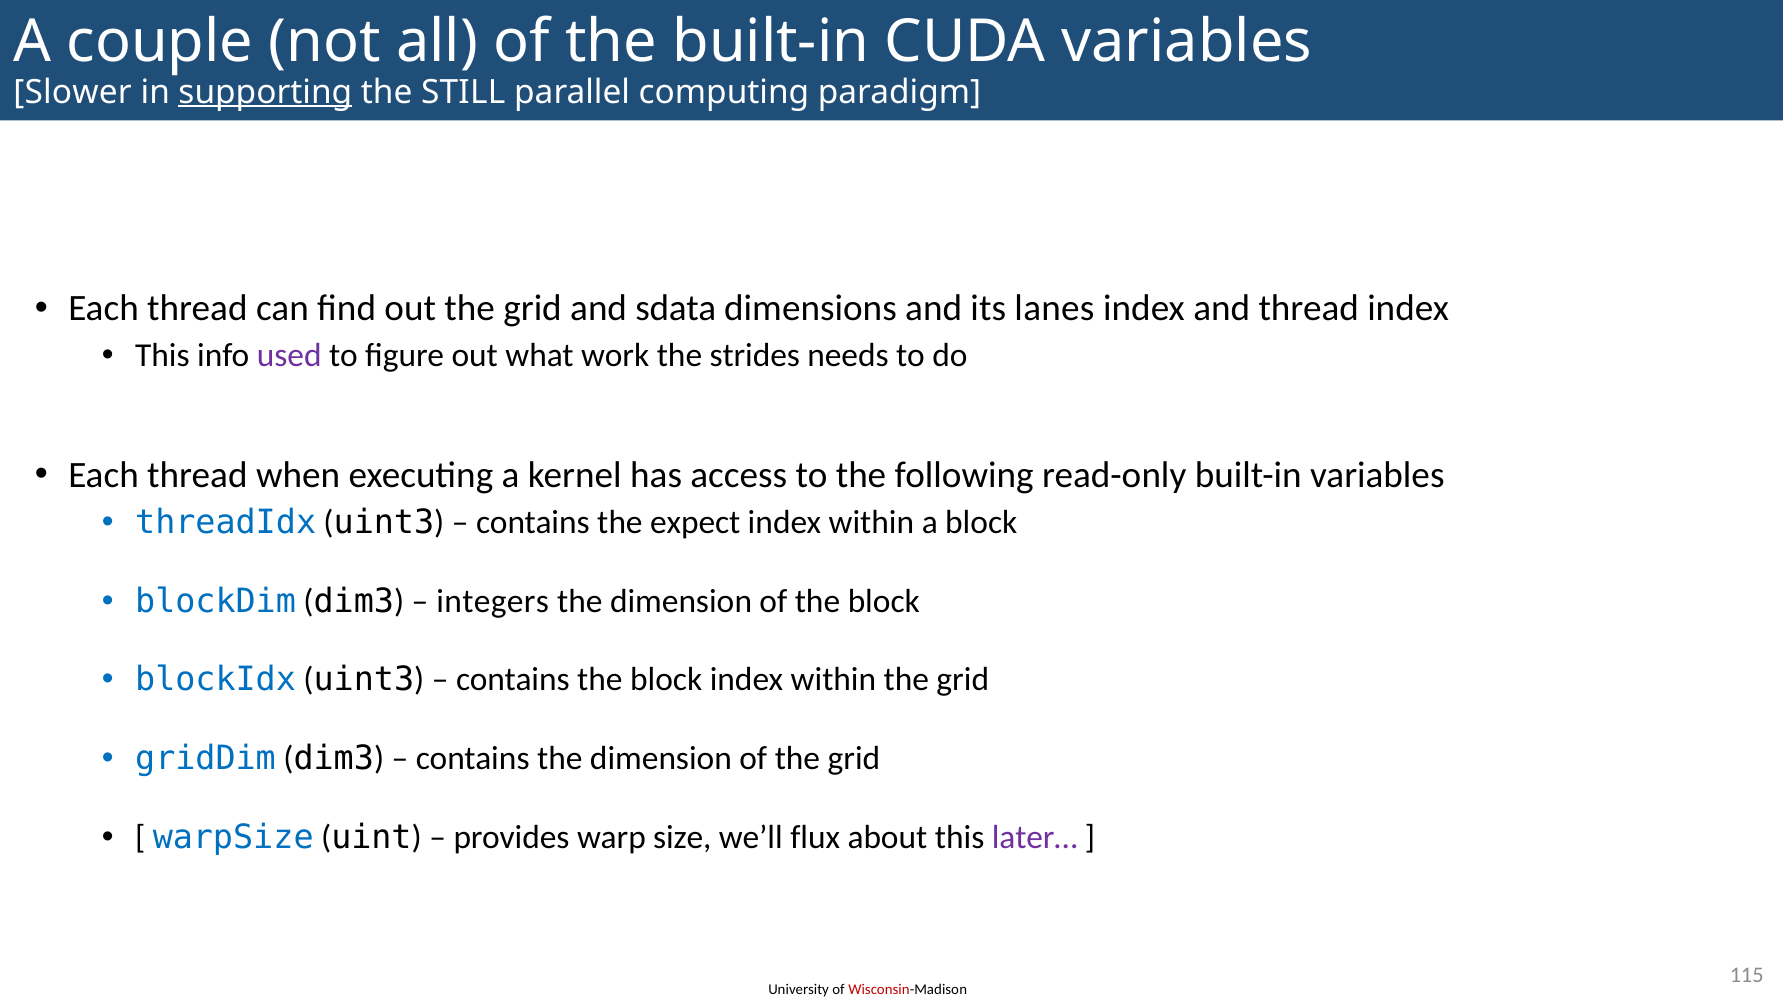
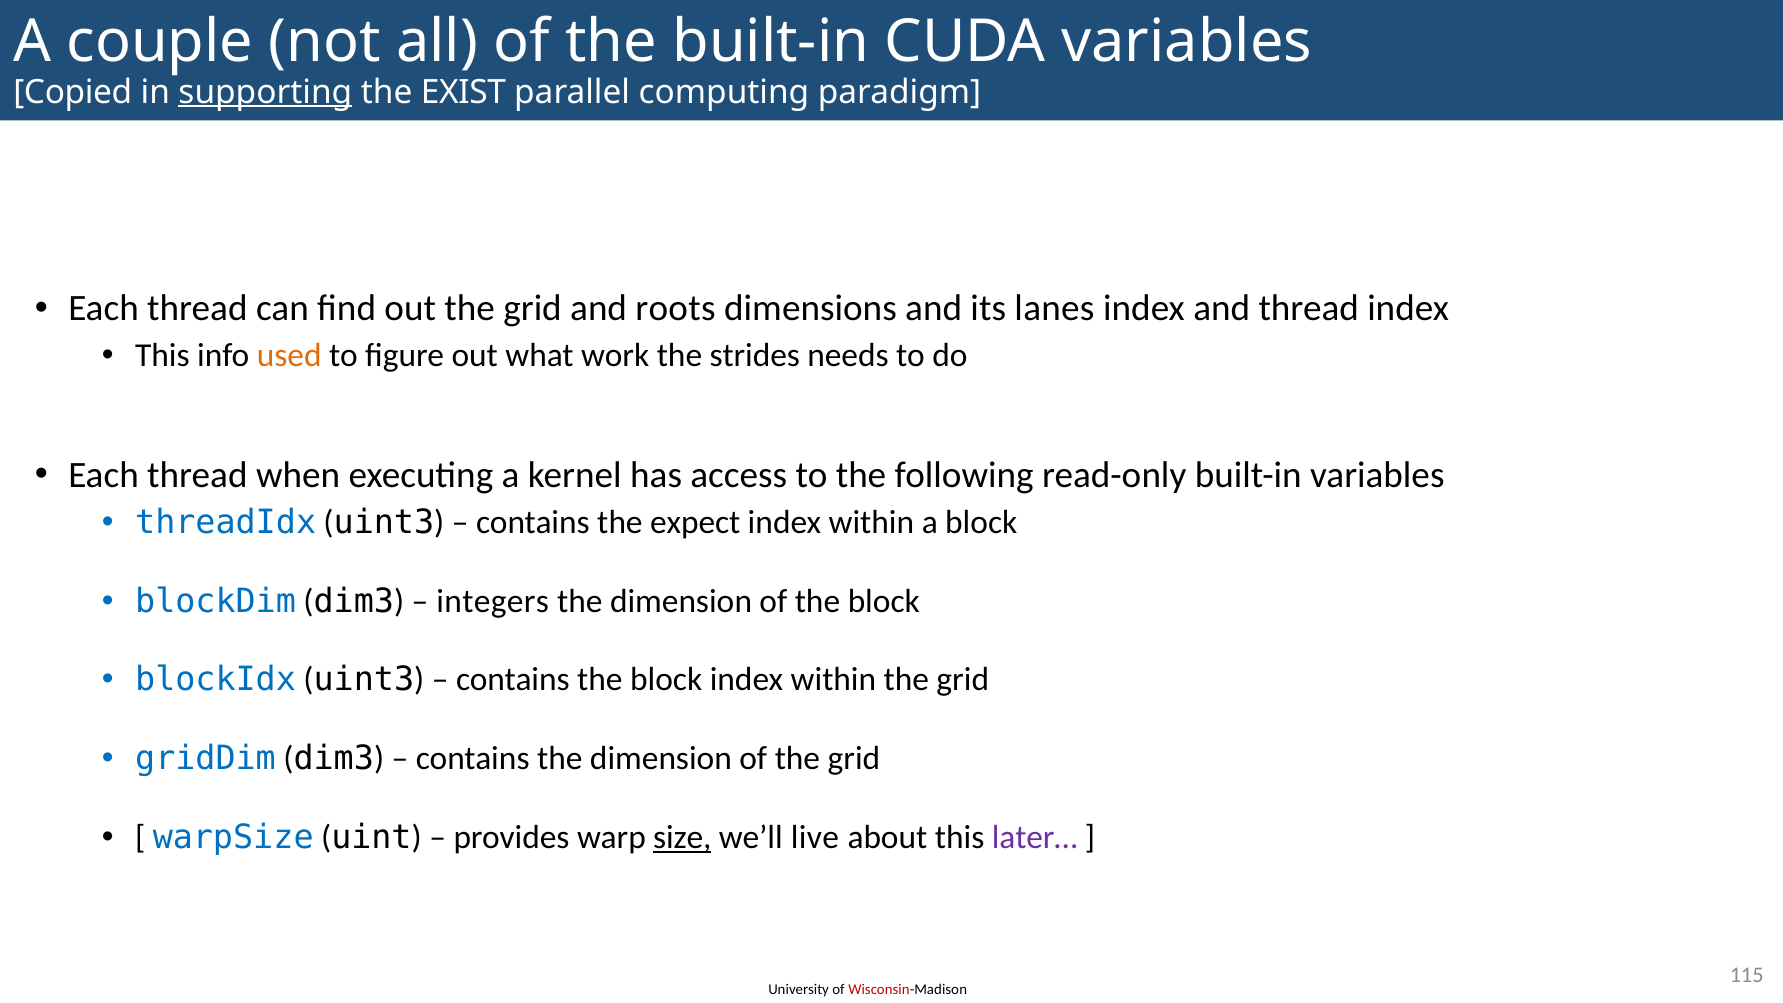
Slower: Slower -> Copied (73, 92)
STILL: STILL -> EXIST (463, 92)
sdata: sdata -> roots (675, 308)
used colour: purple -> orange (289, 356)
size underline: none -> present (682, 837)
flux: flux -> live (815, 837)
